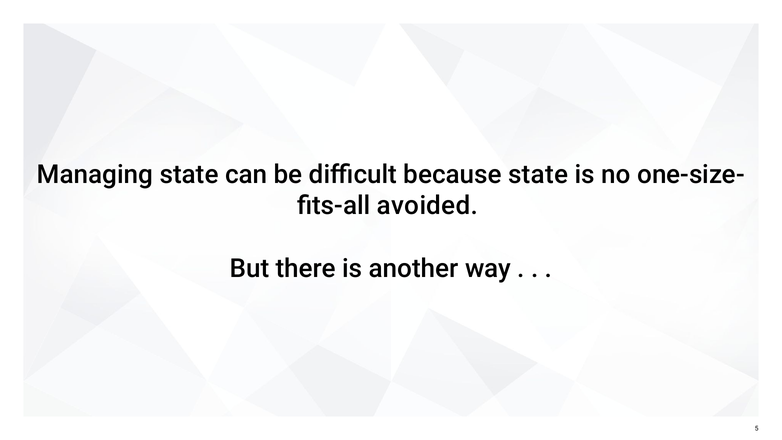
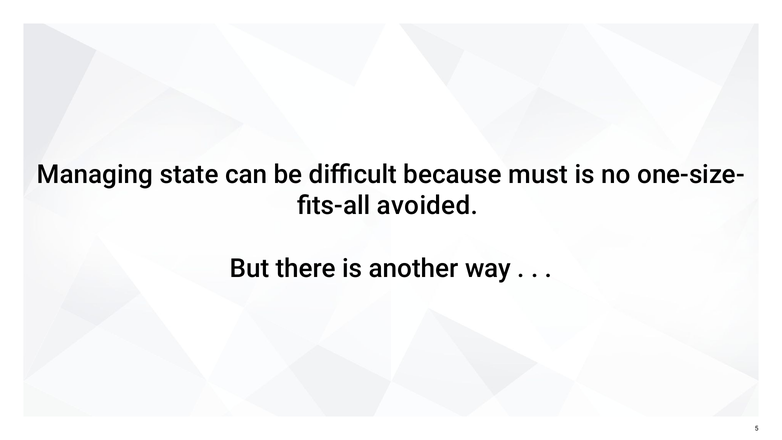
because state: state -> must (538, 175)
